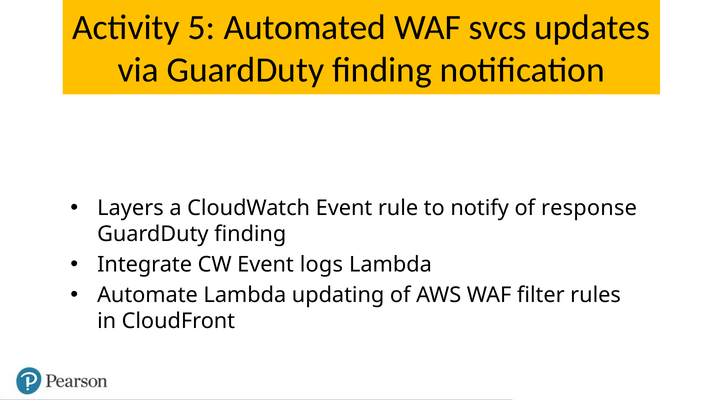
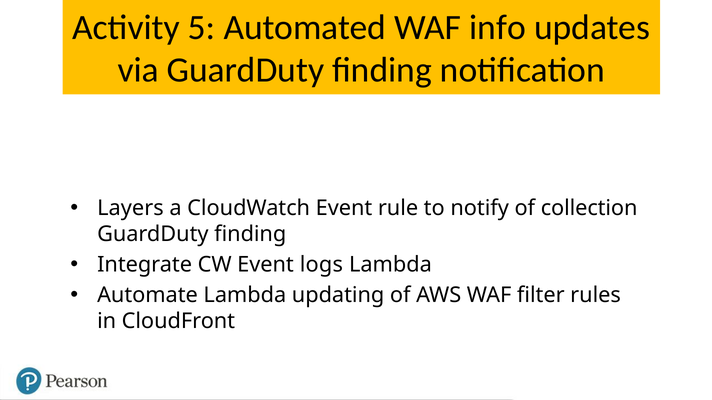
svcs: svcs -> info (498, 27)
response: response -> collection (589, 208)
